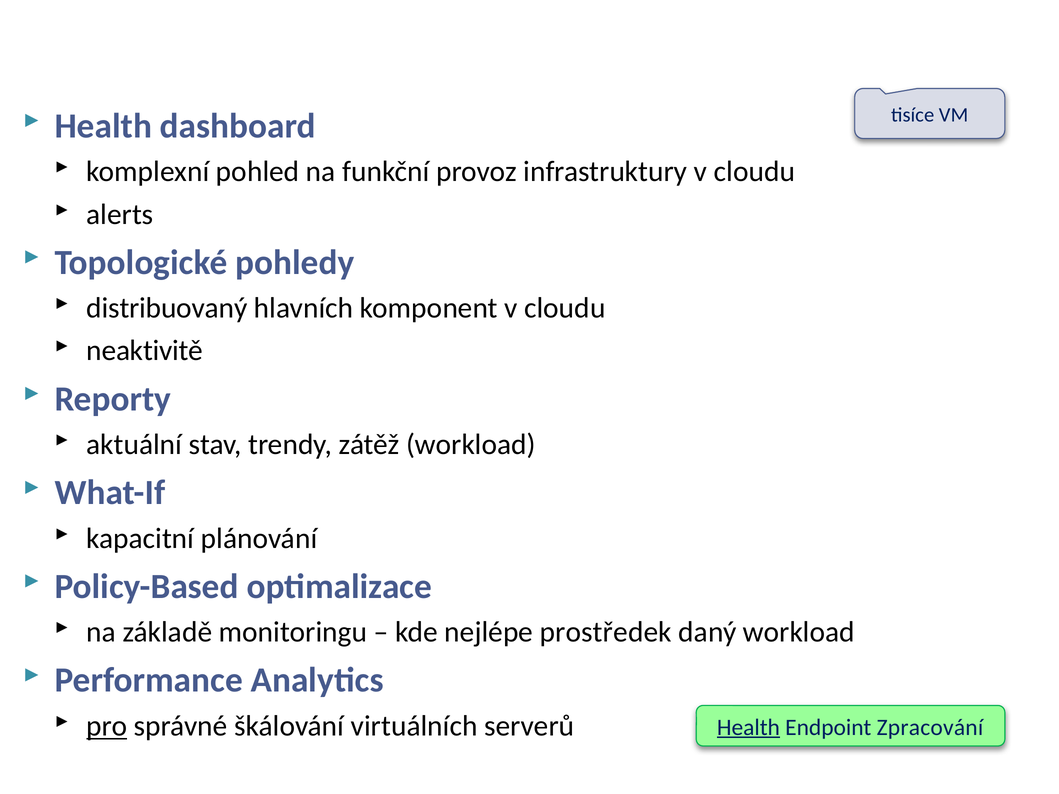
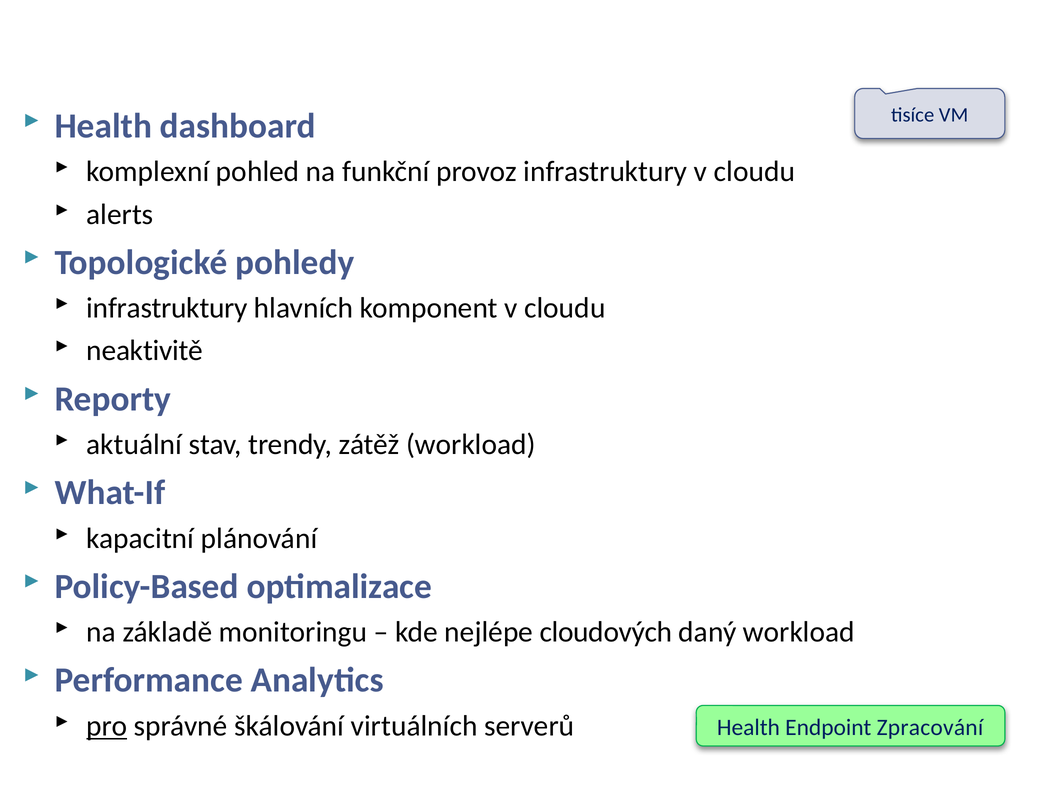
distribuovaný: distribuovaný -> infrastruktury (167, 308)
prostředek: prostředek -> cloudových (606, 632)
Health underline: present -> none (748, 728)
